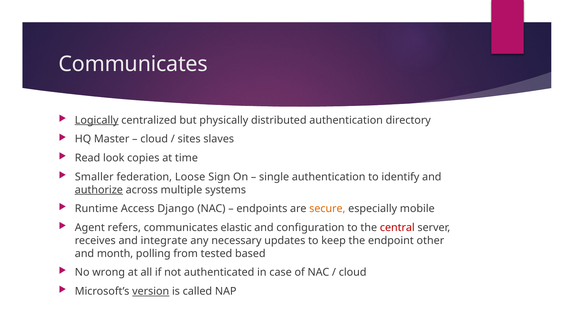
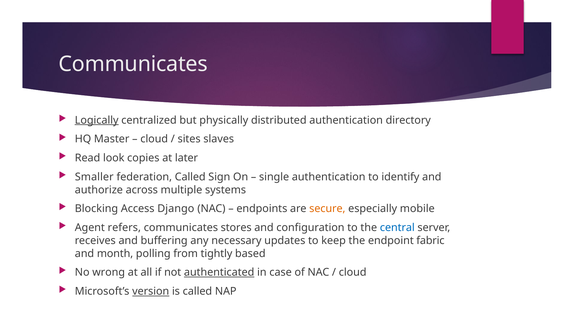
time: time -> later (187, 158)
federation Loose: Loose -> Called (190, 177)
authorize underline: present -> none (99, 190)
Runtime: Runtime -> Blocking (96, 209)
elastic: elastic -> stores (236, 228)
central colour: red -> blue (397, 228)
integrate: integrate -> buffering (164, 240)
other: other -> fabric (430, 240)
tested: tested -> tightly (216, 253)
authenticated underline: none -> present (219, 272)
